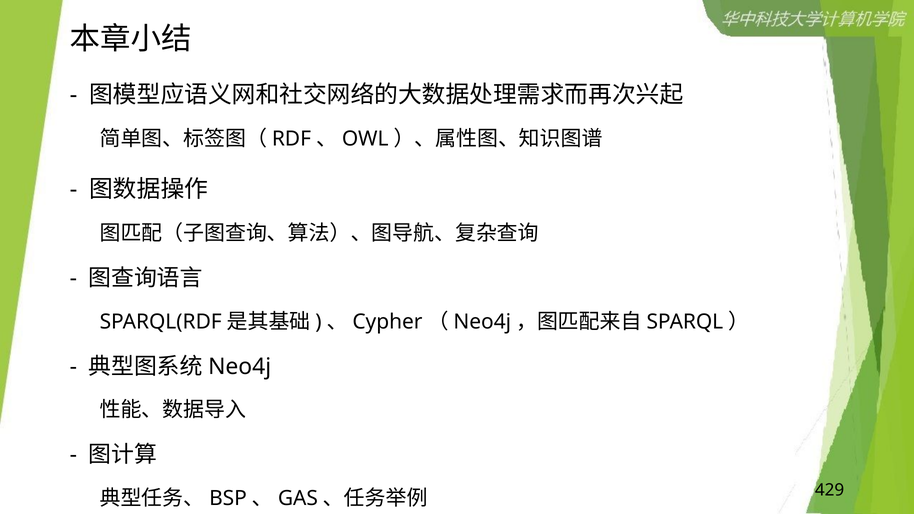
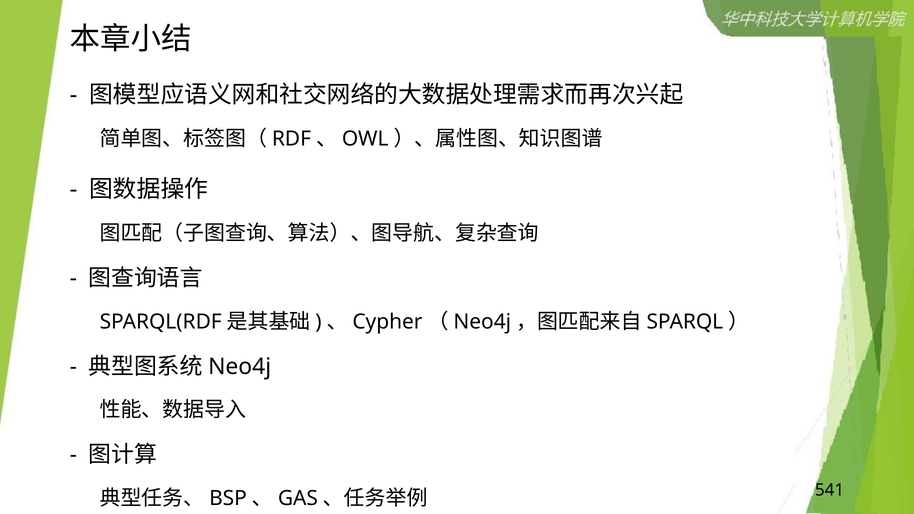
429: 429 -> 541 (830, 490)
